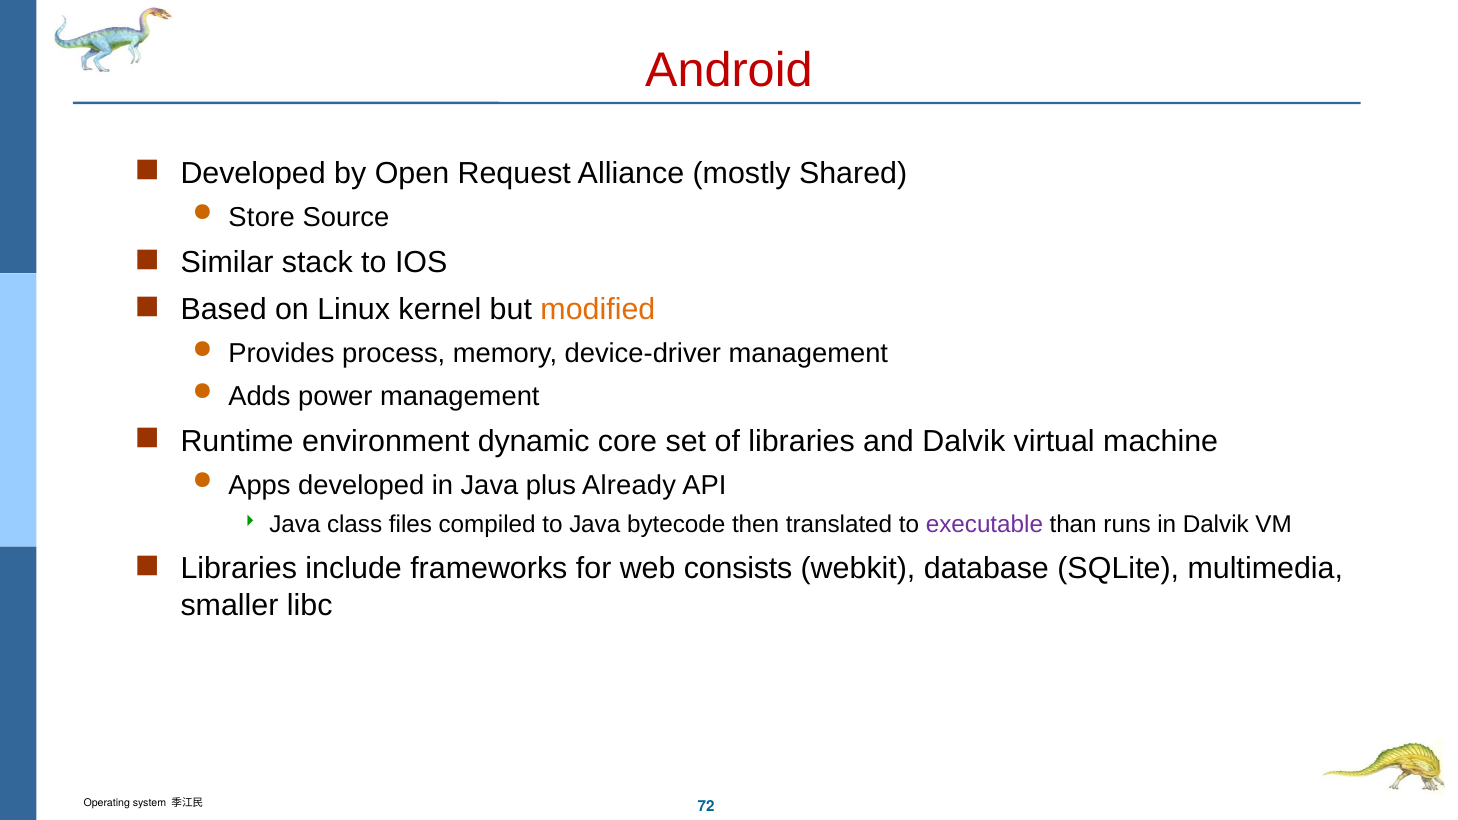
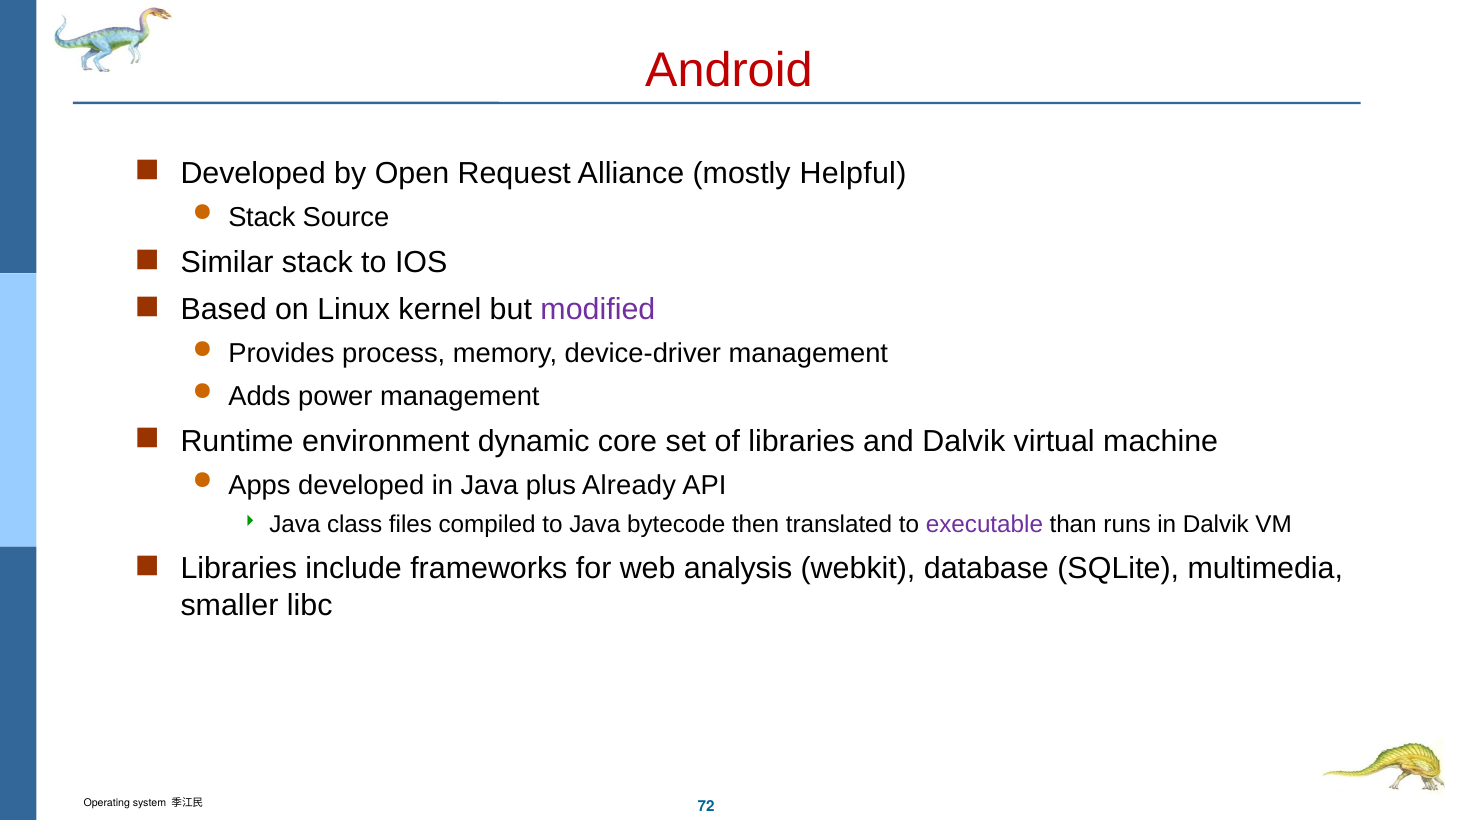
Shared: Shared -> Helpful (853, 173)
Store: Store -> Stack (262, 217)
modified colour: orange -> purple (598, 310)
consists: consists -> analysis (738, 569)
